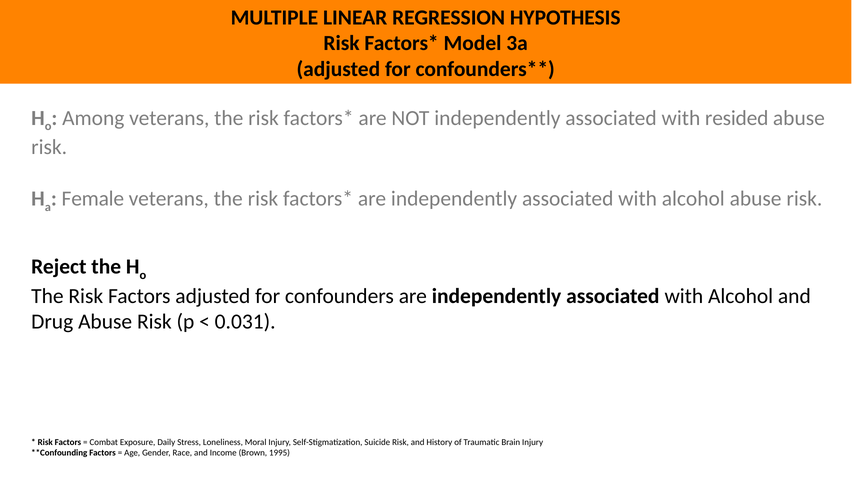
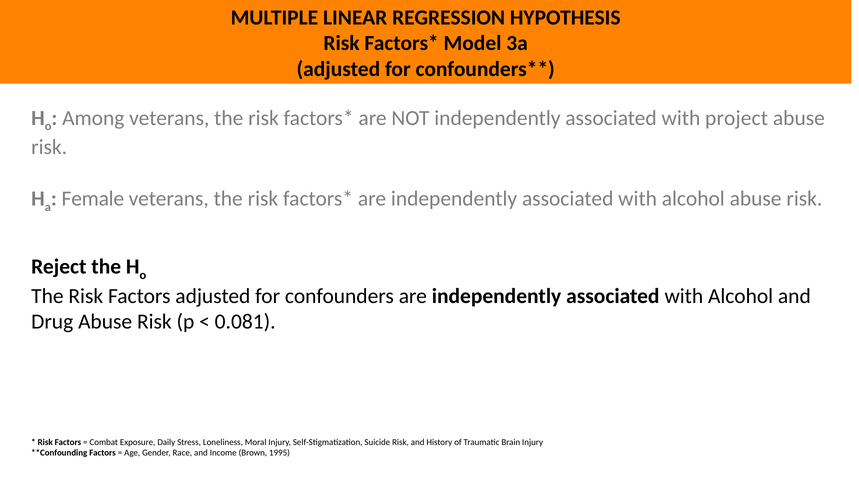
resided: resided -> project (737, 118)
0.031: 0.031 -> 0.081 (245, 322)
